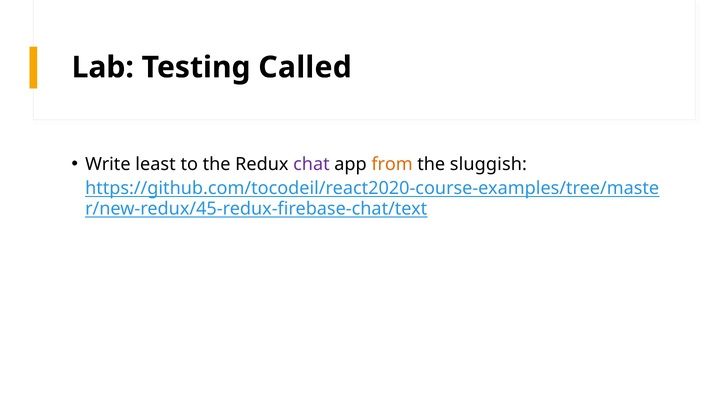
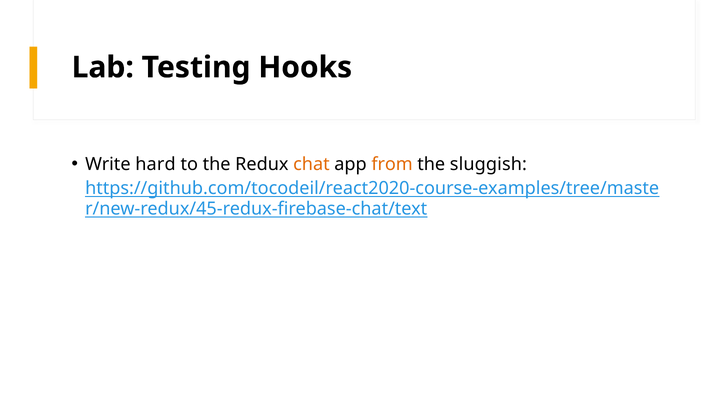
Called: Called -> Hooks (305, 67)
least: least -> hard (155, 164)
chat colour: purple -> orange (311, 164)
